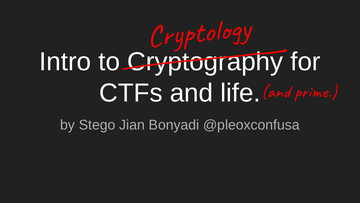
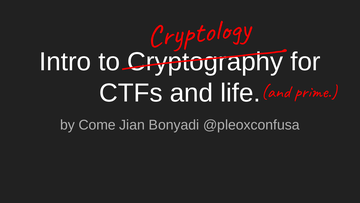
Stego: Stego -> Come (97, 125)
